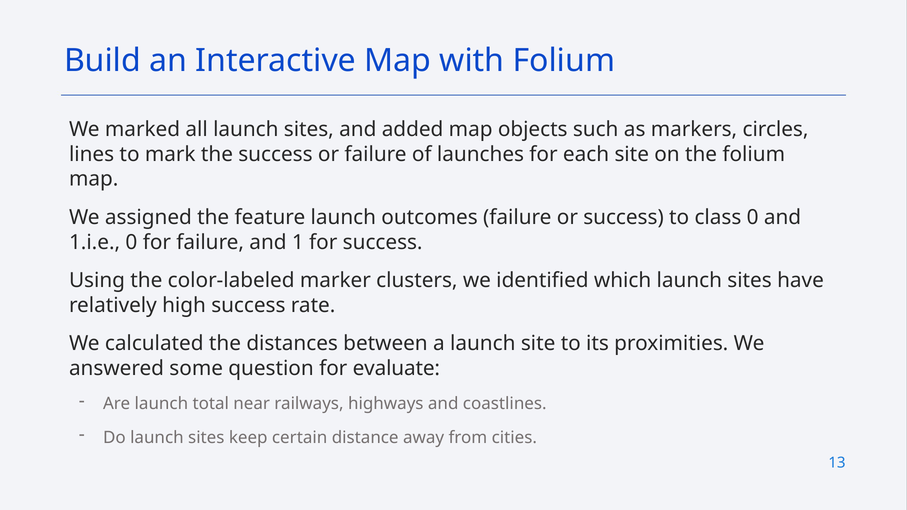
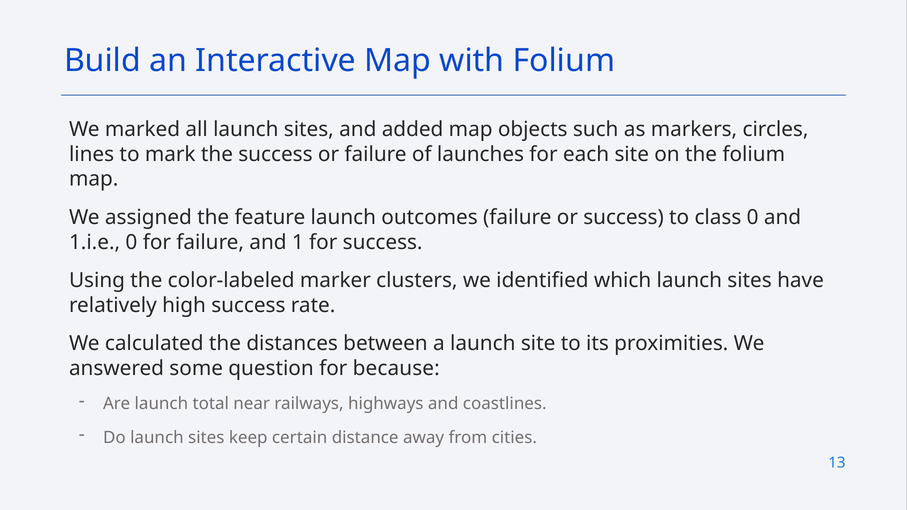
evaluate: evaluate -> because (396, 368)
